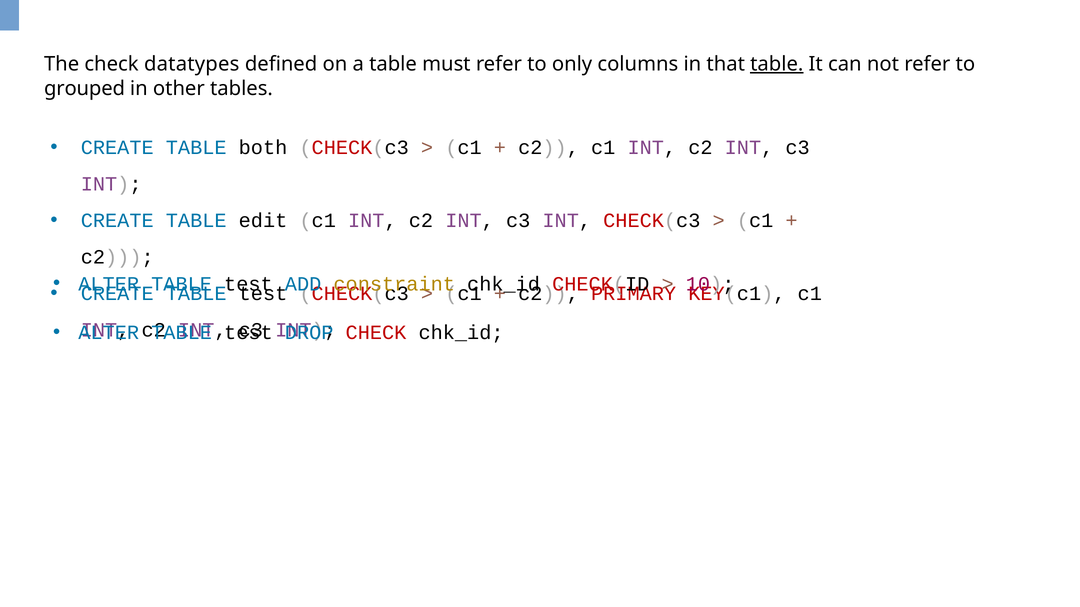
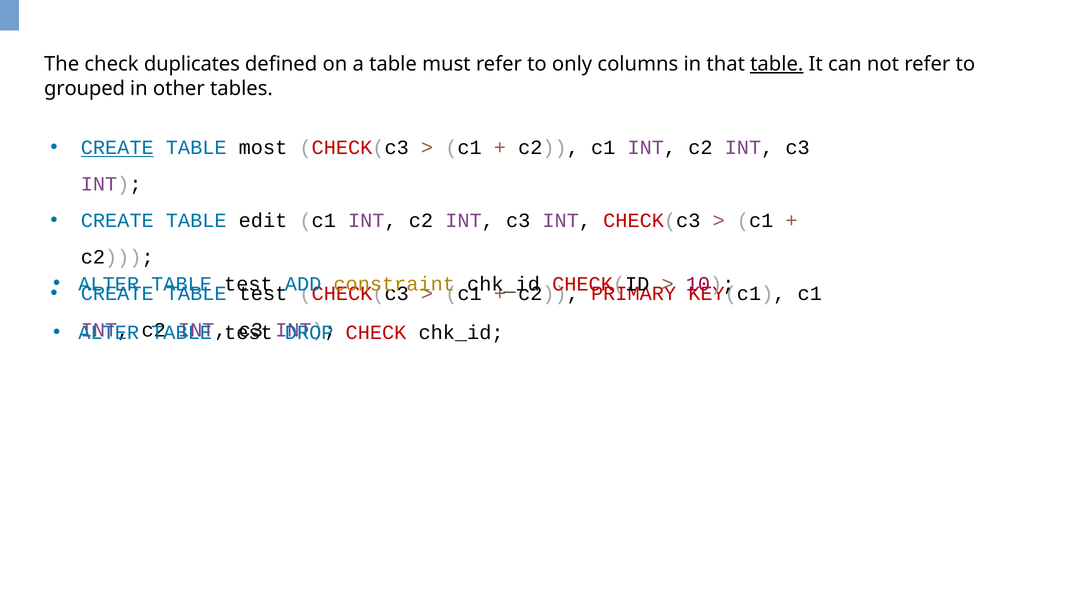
datatypes: datatypes -> duplicates (192, 64)
CREATE underline: none -> present (117, 148)
both: both -> most (263, 148)
